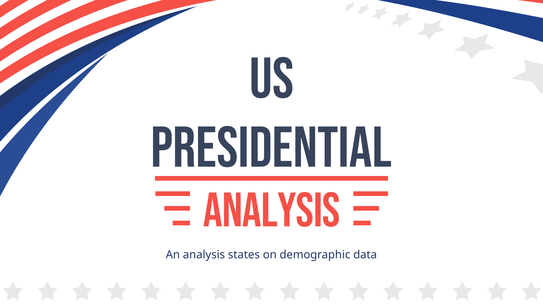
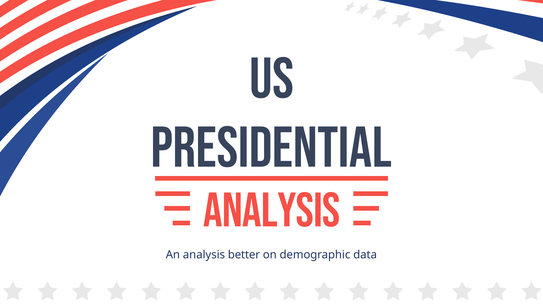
states: states -> better (244, 254)
